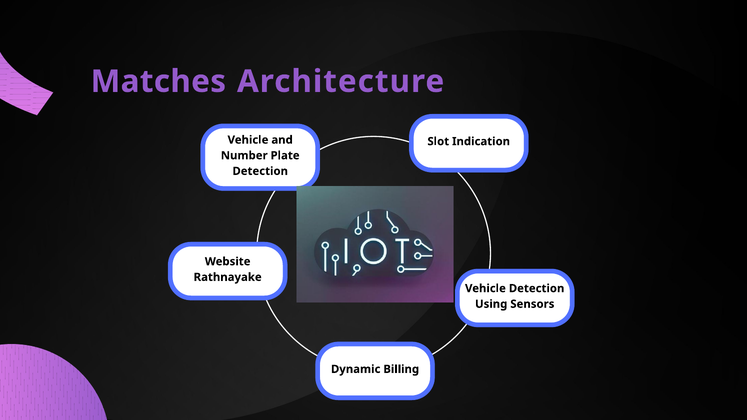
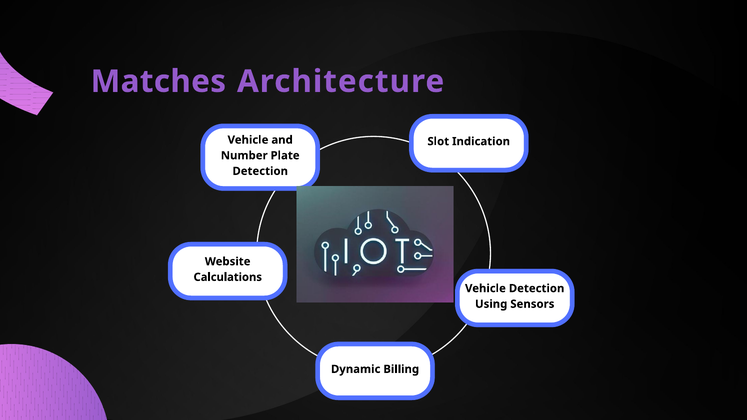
Rathnayake: Rathnayake -> Calculations (228, 277)
